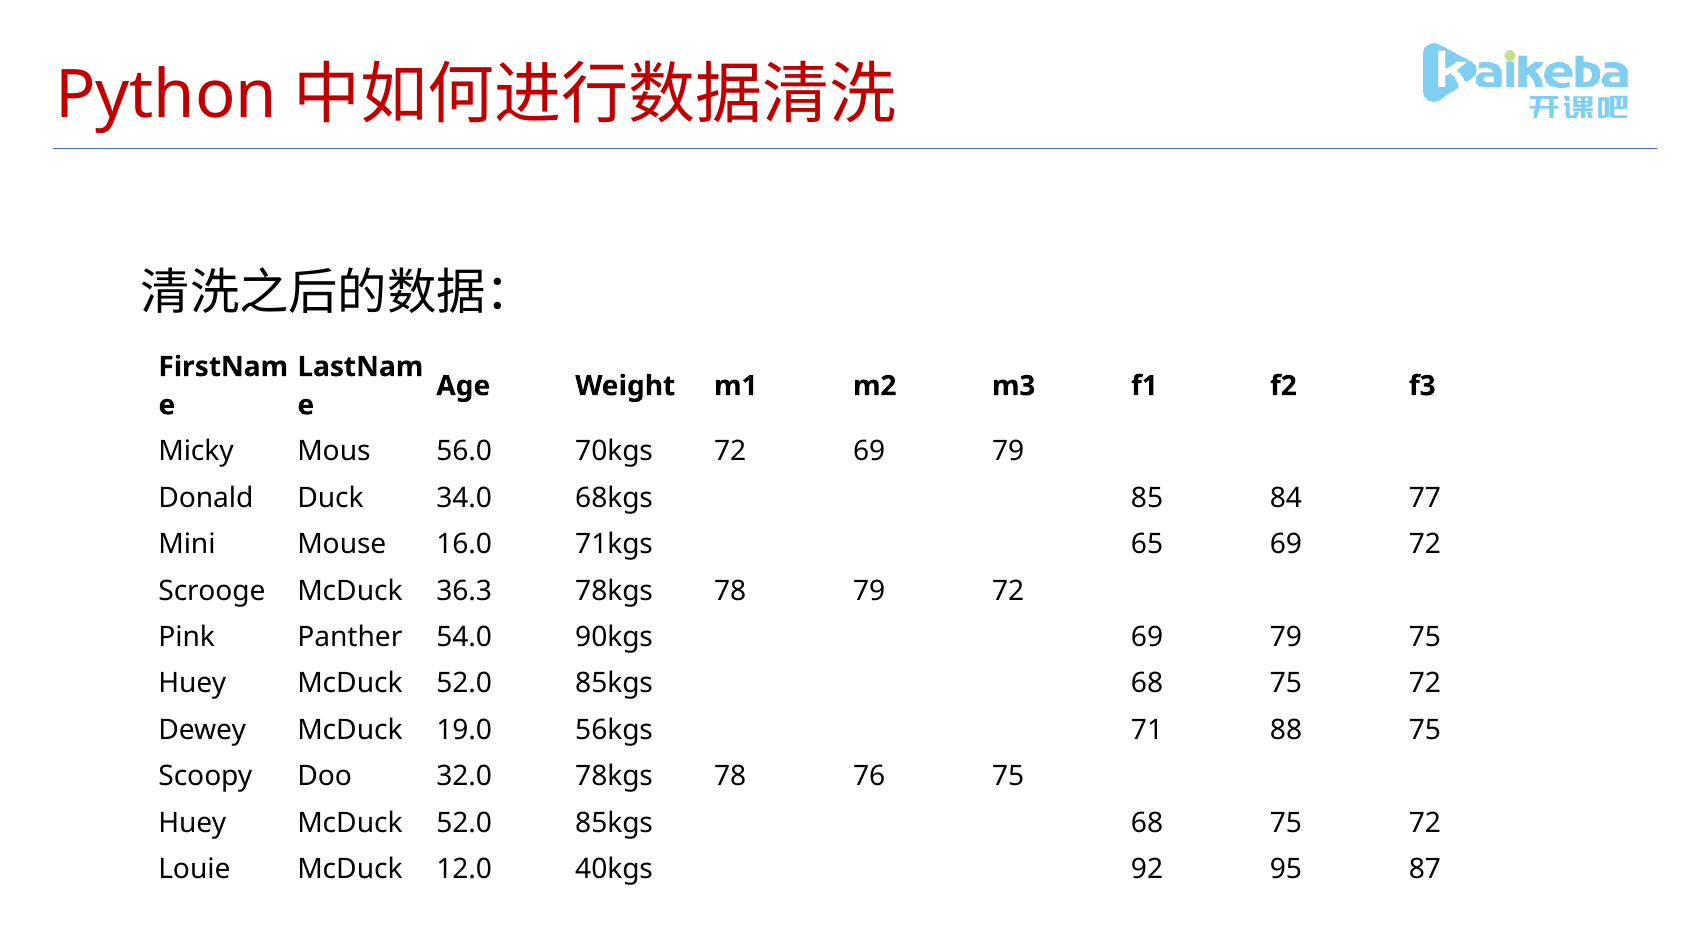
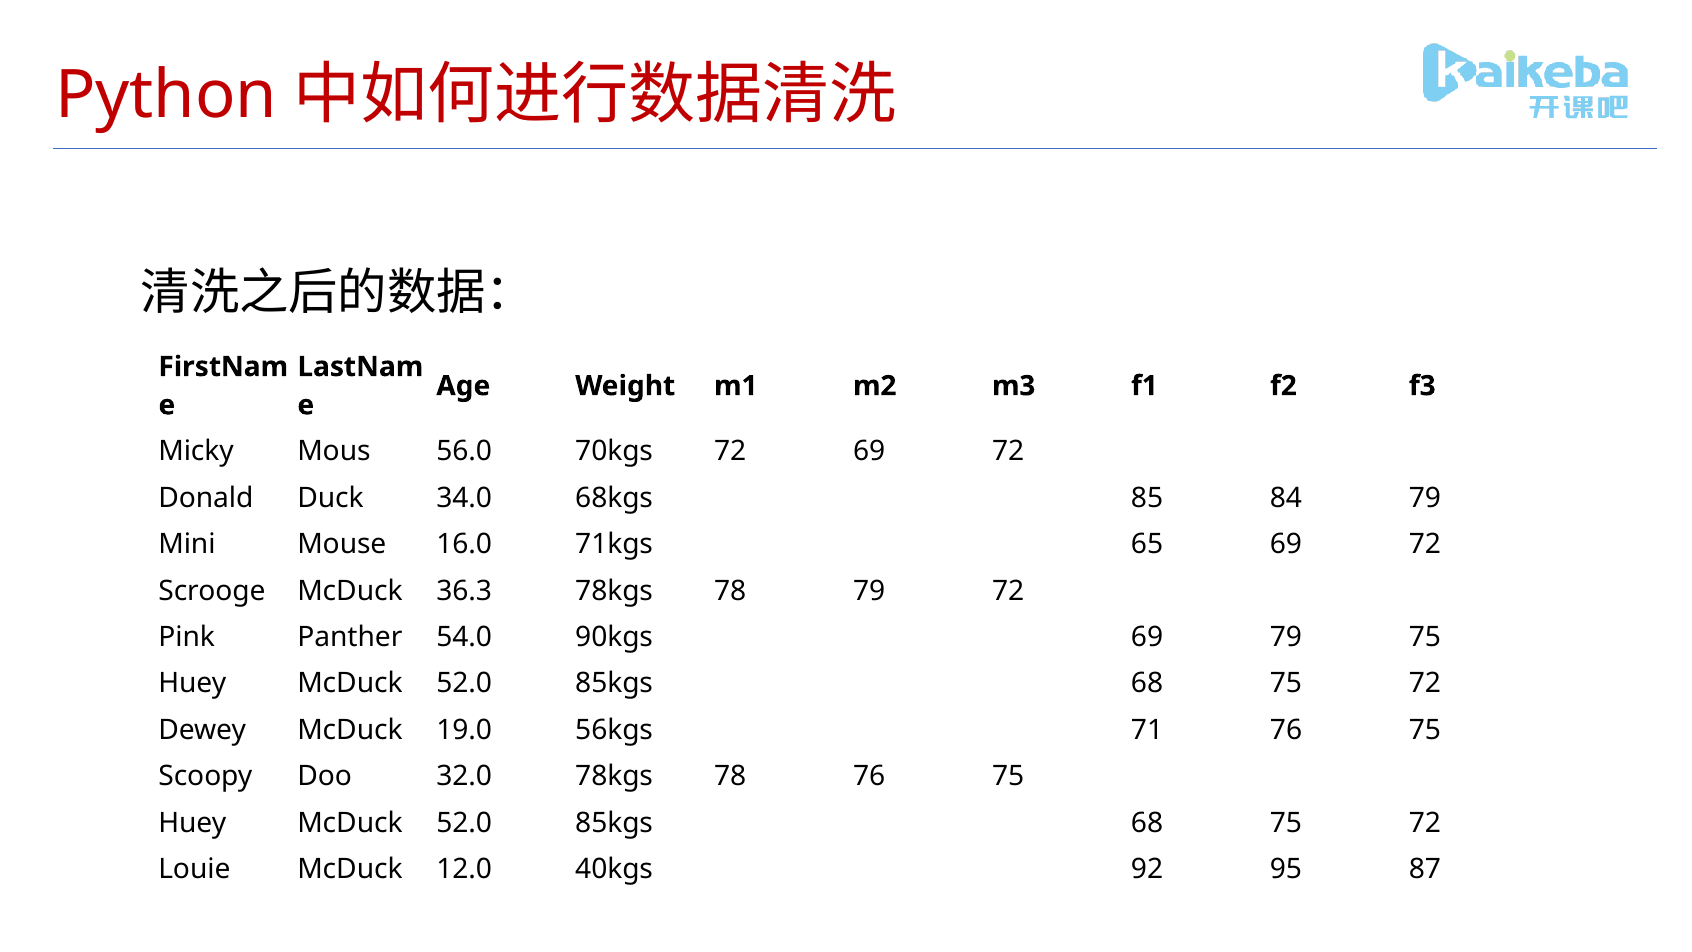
72 69 79: 79 -> 72 (1008, 451)
84 77: 77 -> 79 (1425, 498)
71 88: 88 -> 76 (1286, 730)
